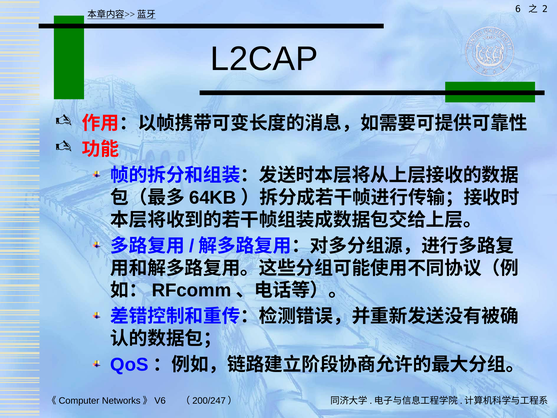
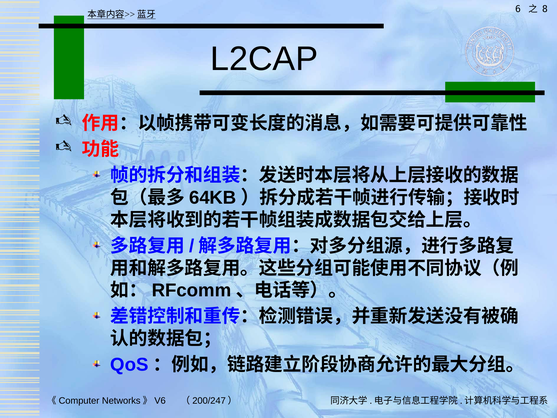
2: 2 -> 8 (545, 9)
